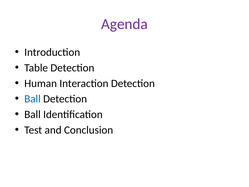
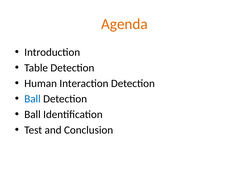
Agenda colour: purple -> orange (124, 24)
